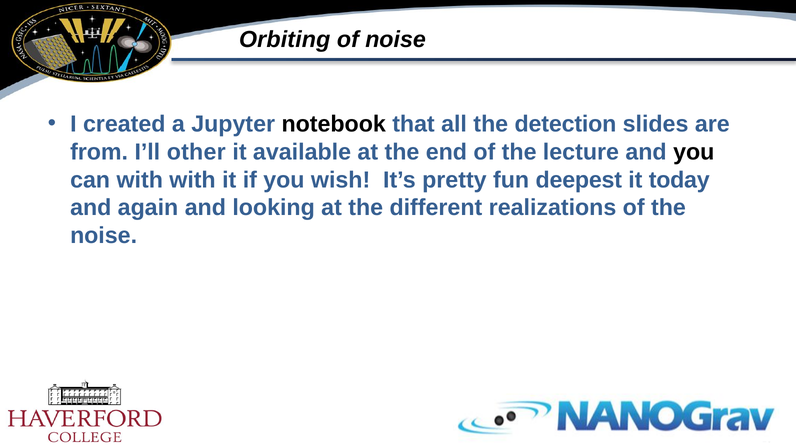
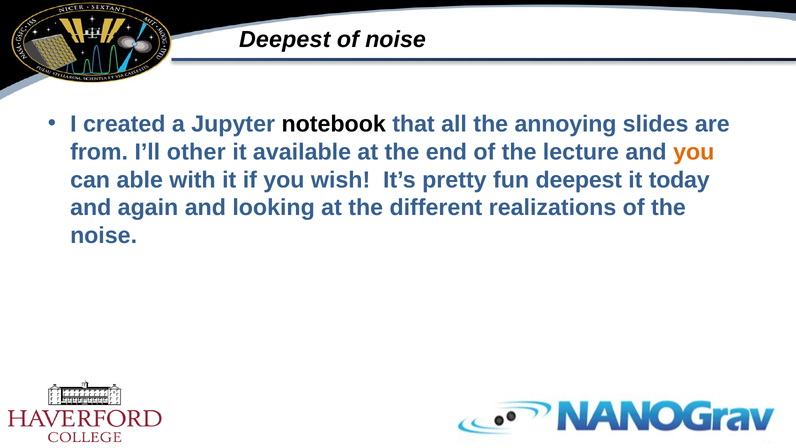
Orbiting: Orbiting -> Deepest (285, 40)
detection: detection -> annoying (565, 124)
you colour: black -> orange (694, 152)
can with: with -> able (140, 180)
